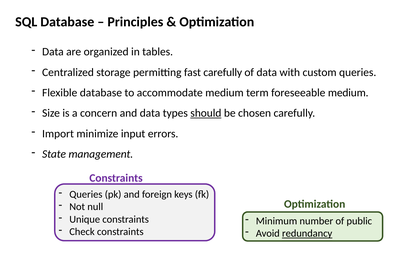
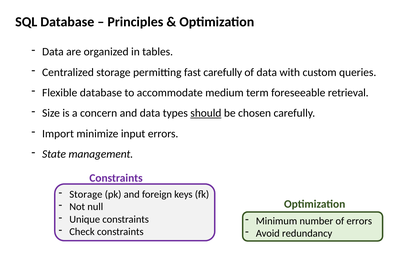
foreseeable medium: medium -> retrieval (348, 93)
Queries: Queries -> Storage (86, 195)
of public: public -> errors (359, 221)
redundancy underline: present -> none (307, 234)
